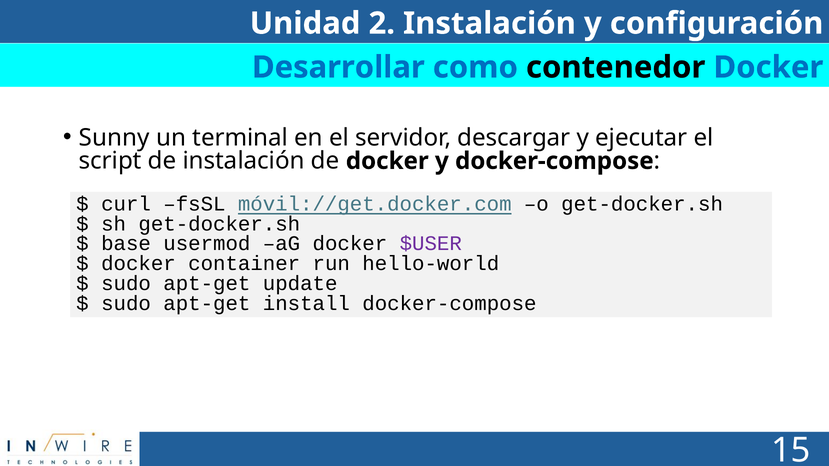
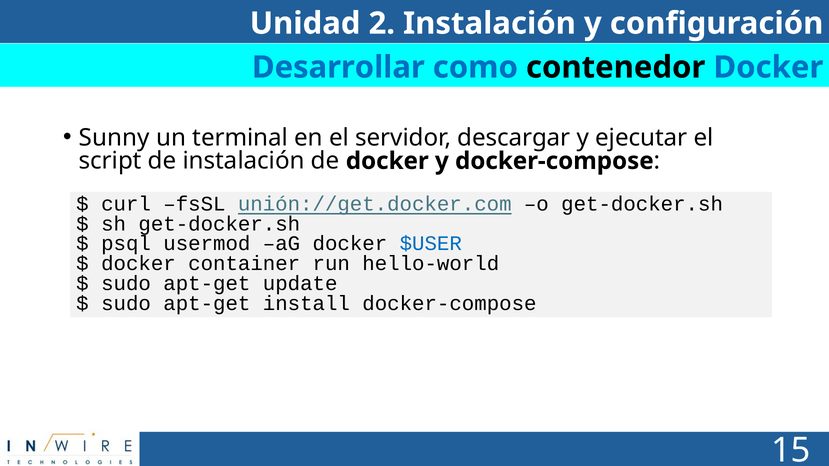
móvil://get.docker.com: móvil://get.docker.com -> unión://get.docker.com (375, 204)
base: base -> psql (126, 244)
$USER colour: purple -> blue (431, 244)
